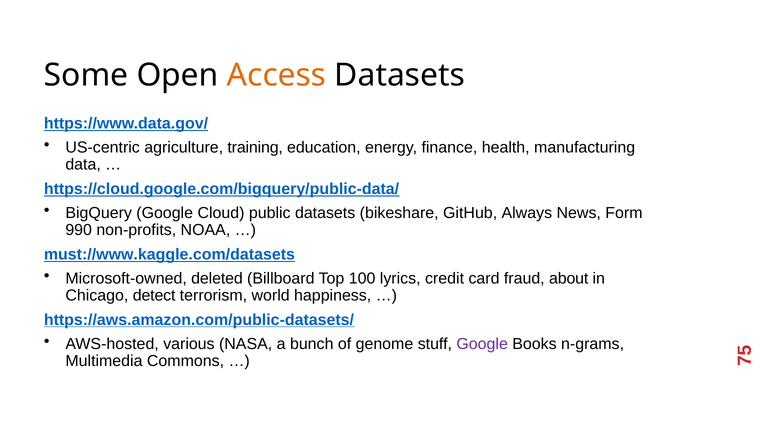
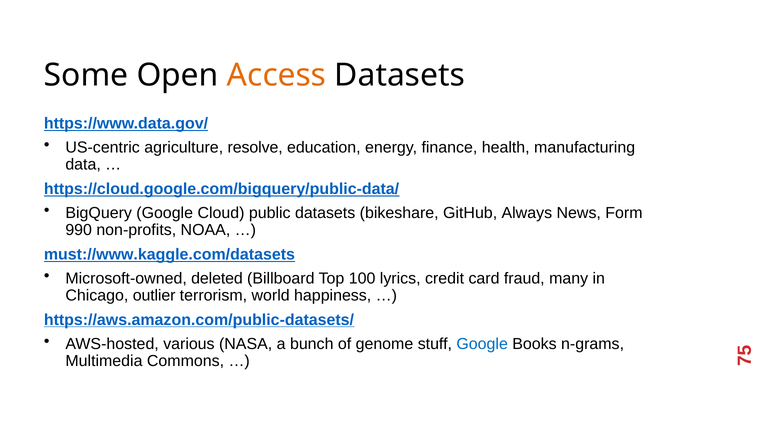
training: training -> resolve (255, 148)
about: about -> many (569, 279)
detect: detect -> outlier (154, 296)
Google colour: purple -> blue (482, 344)
